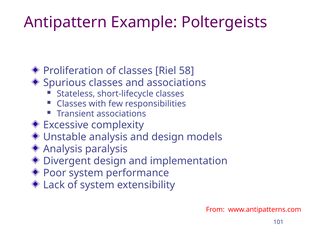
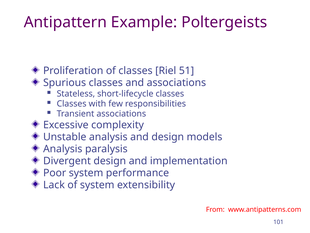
58: 58 -> 51 (186, 71)
